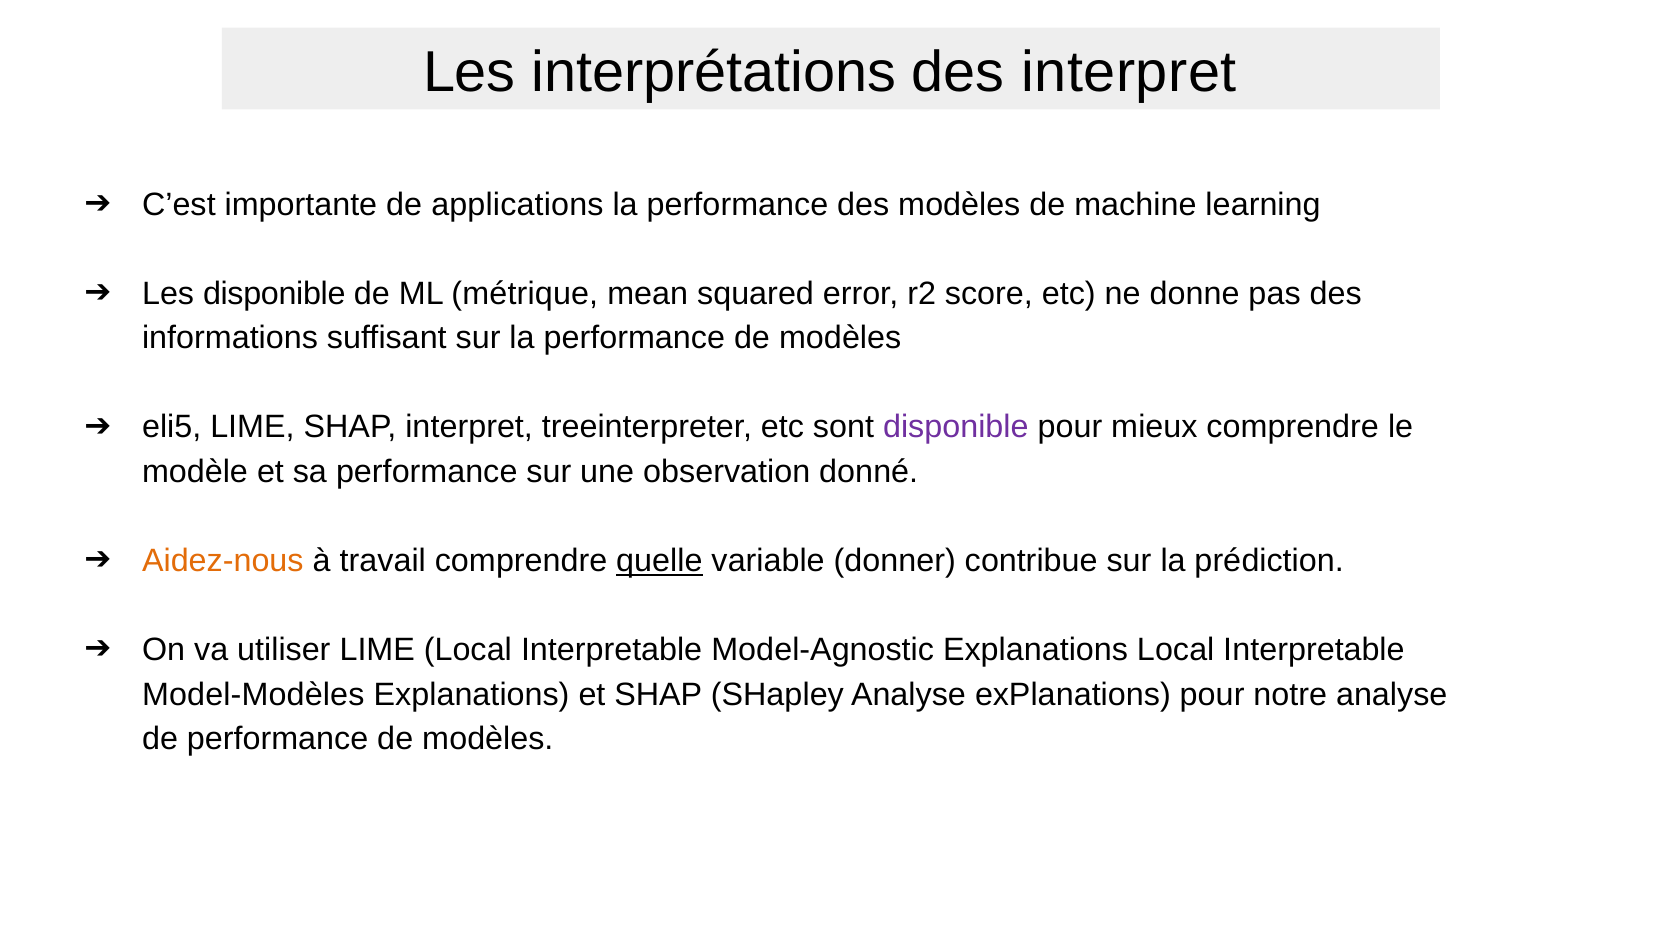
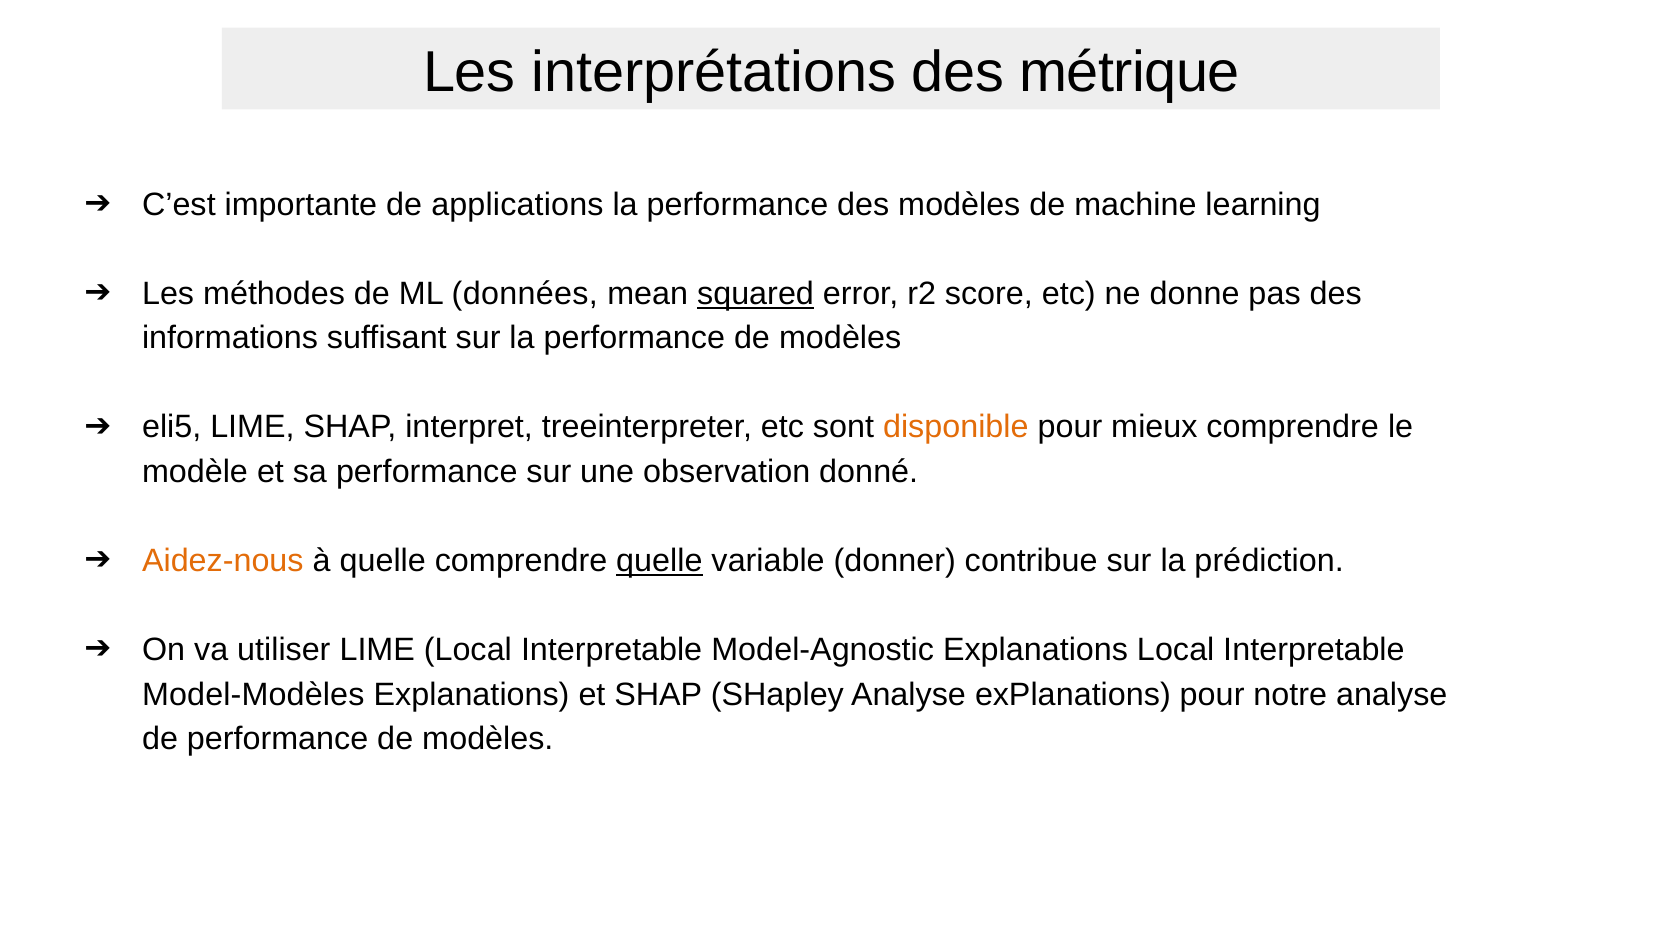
des interpret: interpret -> métrique (1130, 73)
Les disponible: disponible -> méthodes (274, 294)
métrique: métrique -> données (525, 294)
squared underline: none -> present (756, 294)
disponible colour: purple -> orange (956, 427)
à travail: travail -> quelle (383, 561)
